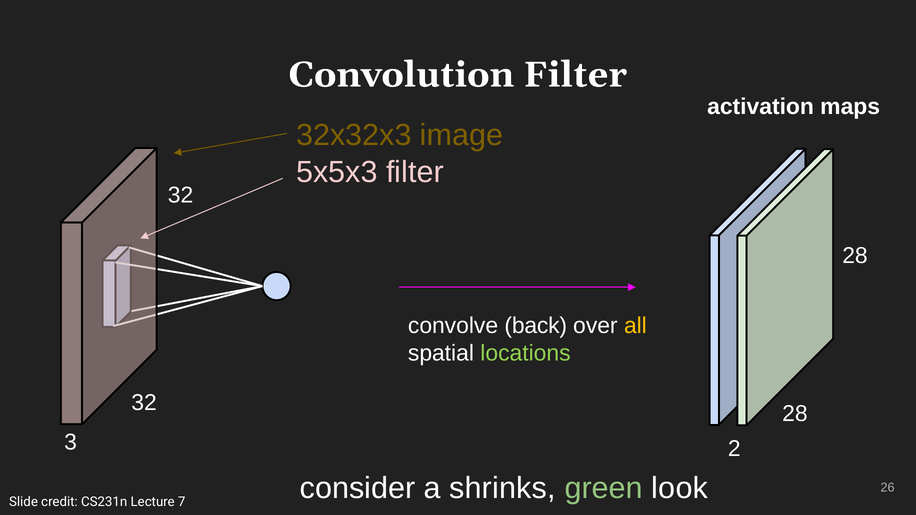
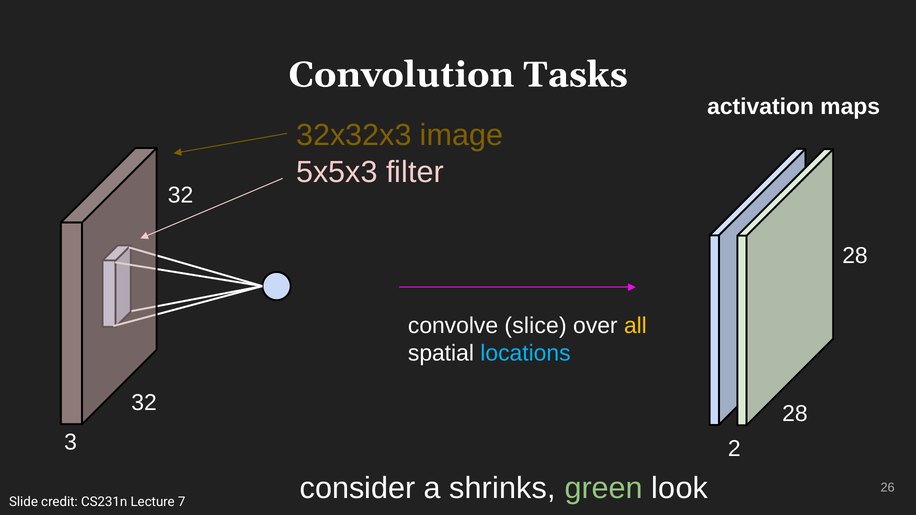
Convolution Filter: Filter -> Tasks (575, 75)
back: back -> slice (536, 326)
locations colour: light green -> light blue (525, 353)
